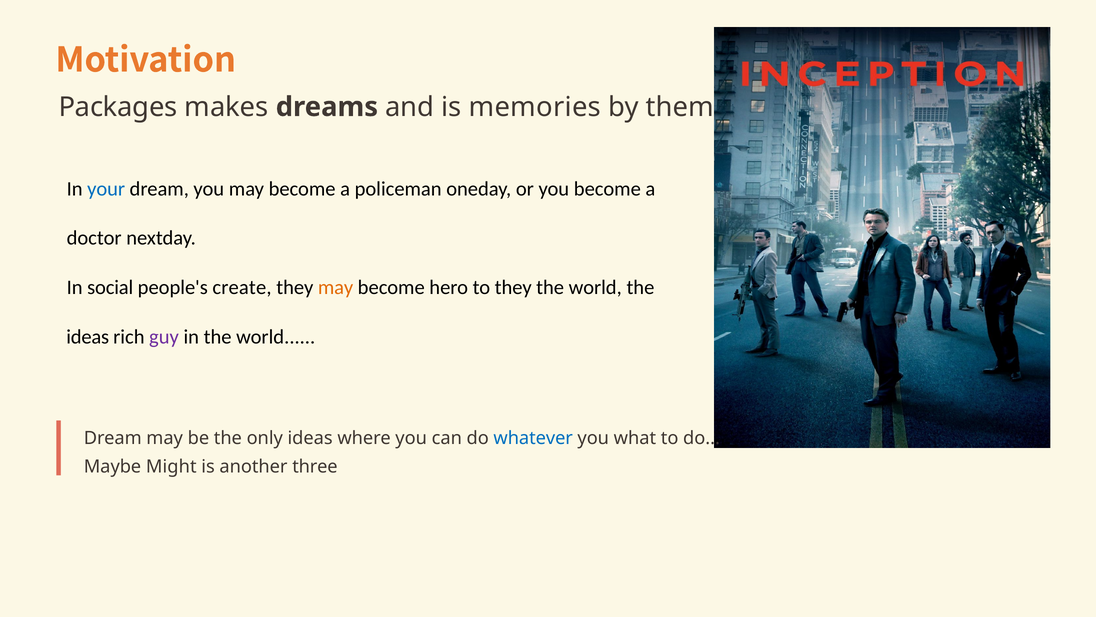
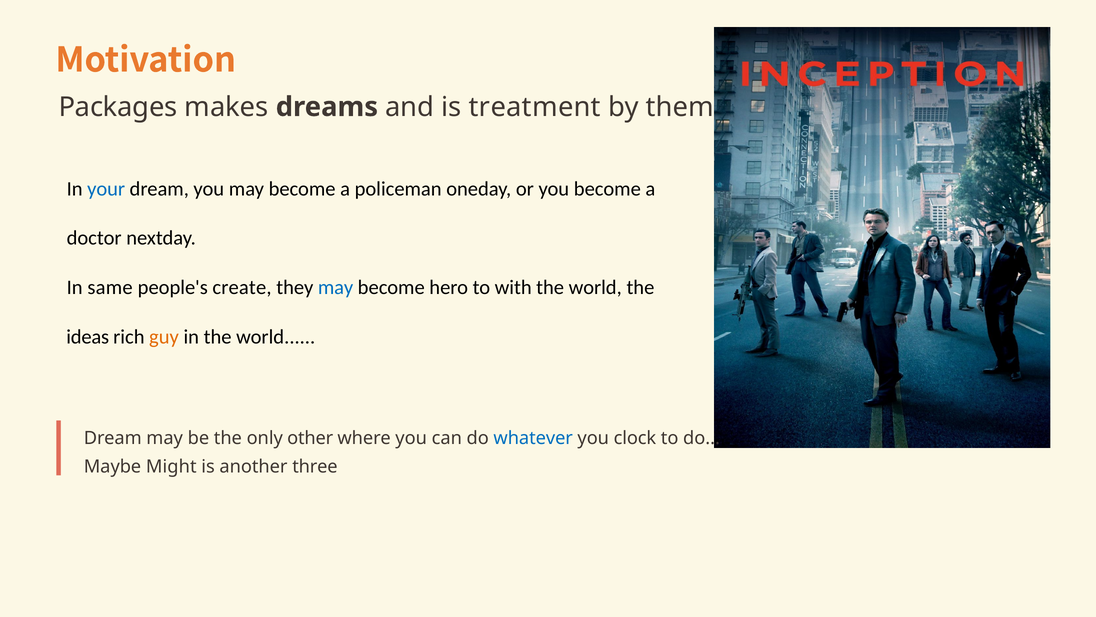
memories: memories -> treatment (535, 107)
social: social -> same (110, 287)
may colour: orange -> blue (336, 287)
to they: they -> with (513, 287)
guy colour: purple -> orange (164, 337)
only ideas: ideas -> other (310, 438)
what: what -> clock (635, 438)
